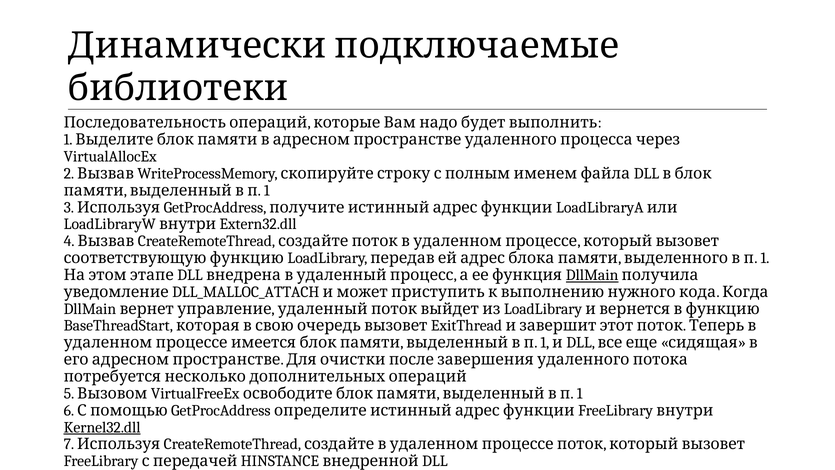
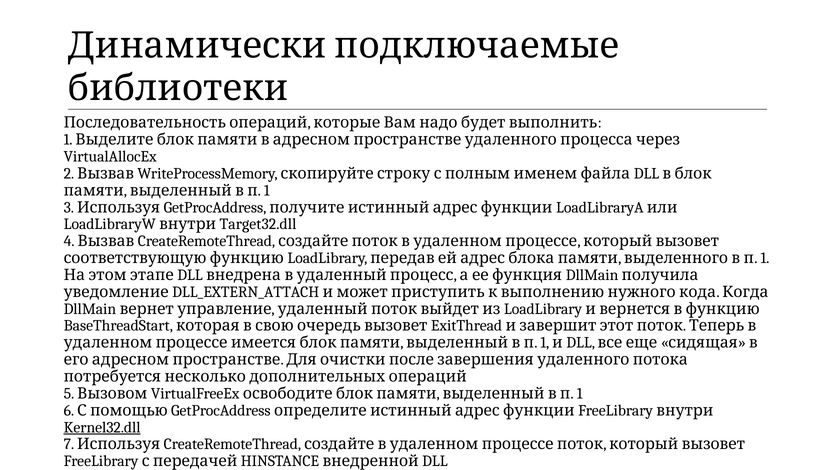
Extern32.dll: Extern32.dll -> Target32.dll (258, 224)
DllMain underline: present -> none (592, 275)
DLL_MALLOC_ATTACH: DLL_MALLOC_ATTACH -> DLL_EXTERN_ATTACH (246, 292)
